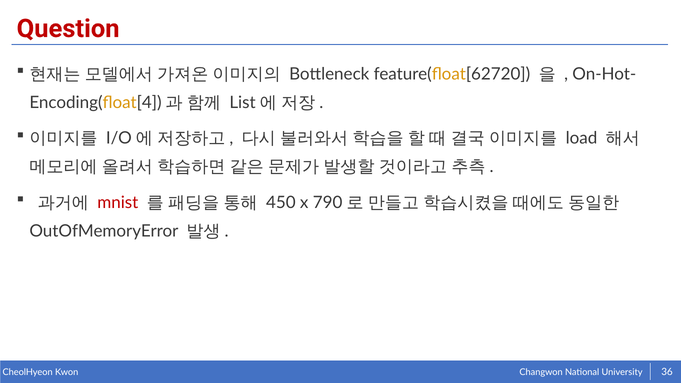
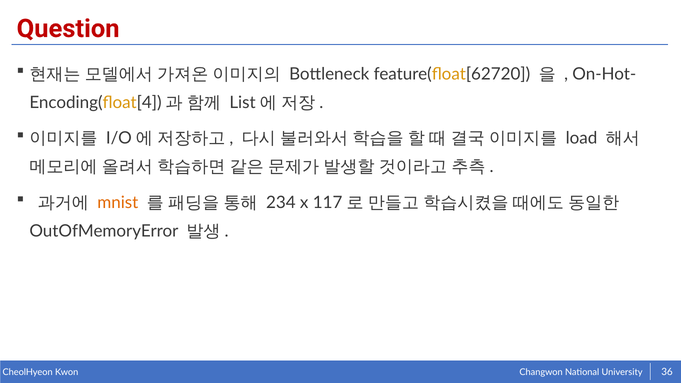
mnist colour: red -> orange (118, 202)
450: 450 -> 234 (281, 202)
790: 790 -> 117 (328, 202)
